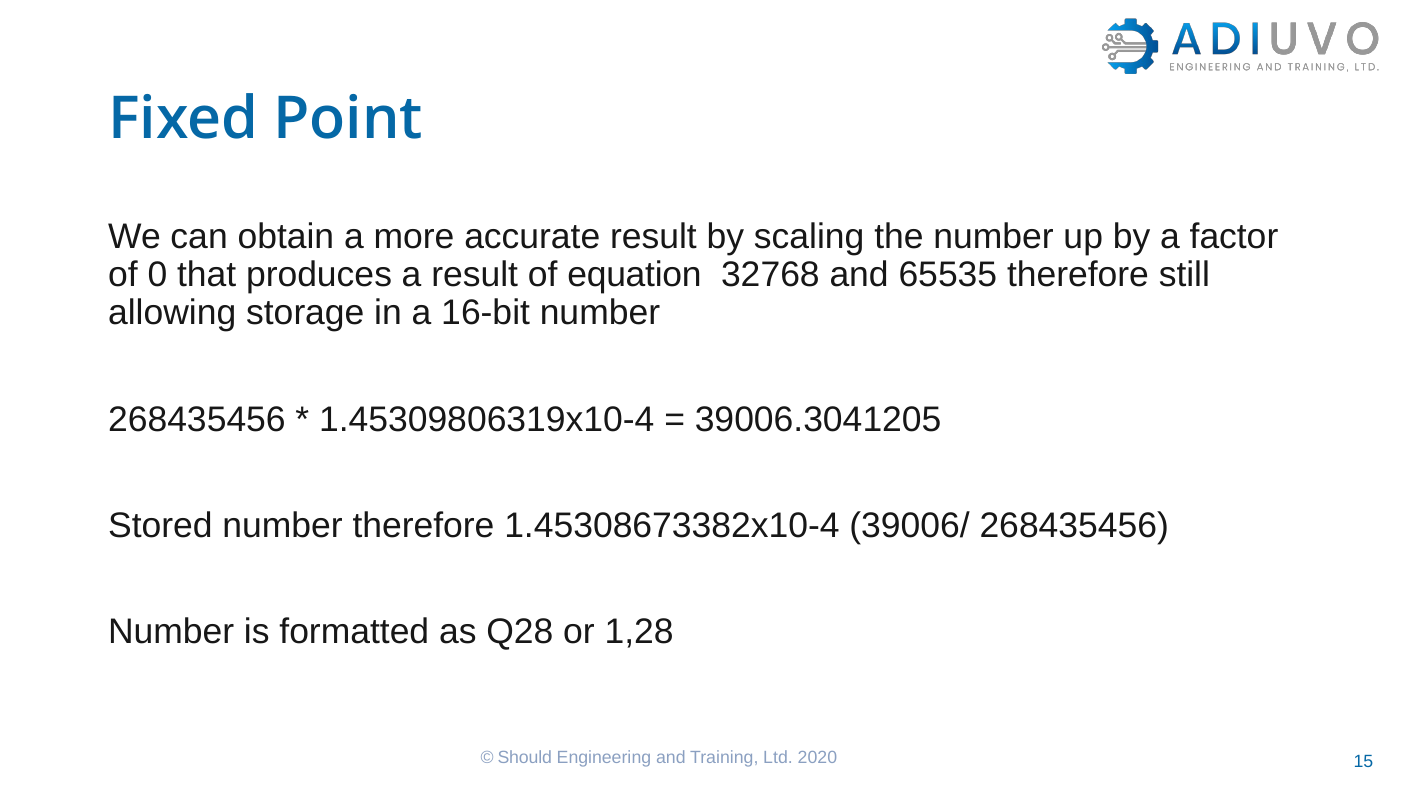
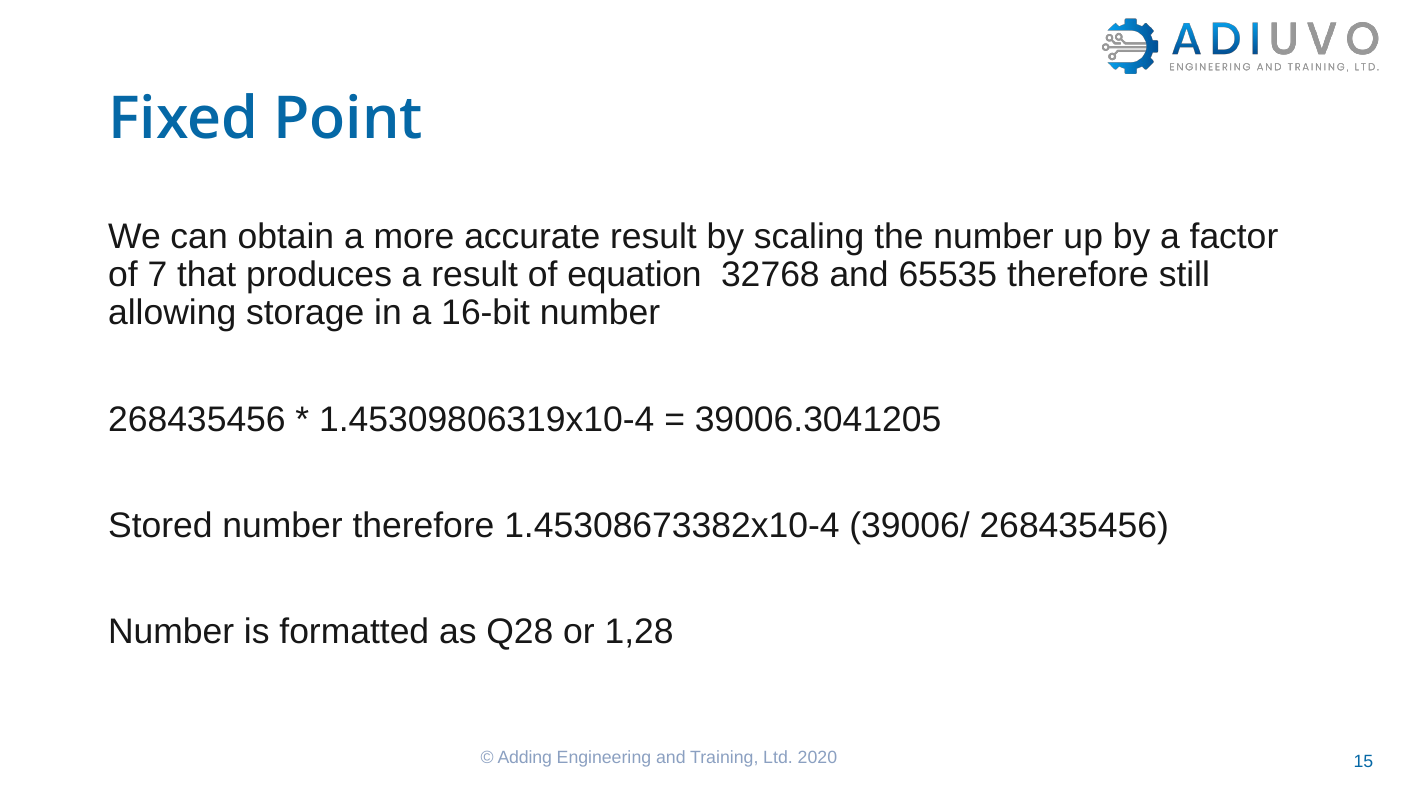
0: 0 -> 7 (157, 275)
Should: Should -> Adding (525, 758)
